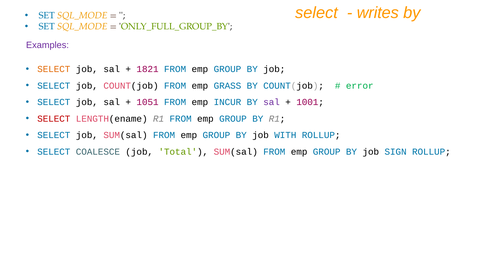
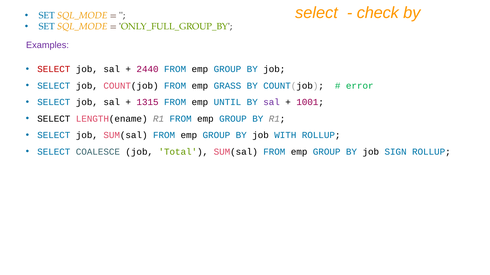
writes: writes -> check (378, 13)
SELECT colour: orange -> red (54, 69)
1821: 1821 -> 2440 (148, 69)
1051: 1051 -> 1315 (148, 102)
INCUR: INCUR -> UNTIL (227, 102)
SELECT colour: red -> black (54, 119)
